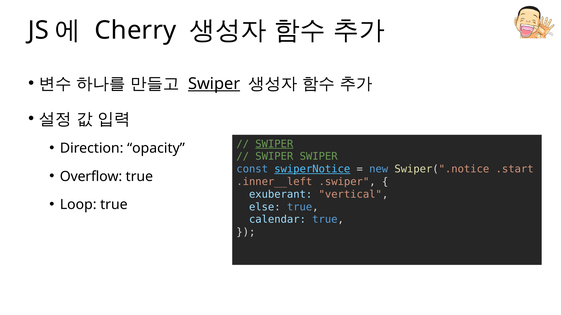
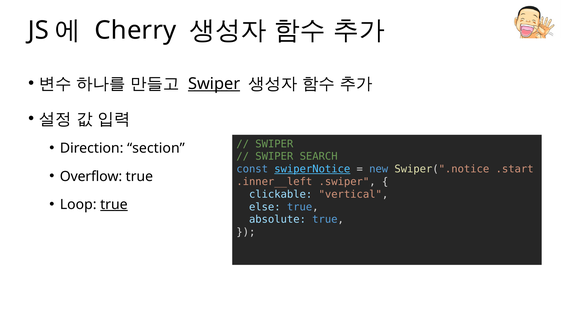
SWIPER underline: present -> none (274, 144)
opacity: opacity -> section (156, 149)
SWIPER SWIPER: SWIPER -> SEARCH (319, 157)
exuberant: exuberant -> clickable (281, 195)
true underline: none -> present (114, 205)
calendar: calendar -> absolute (277, 220)
